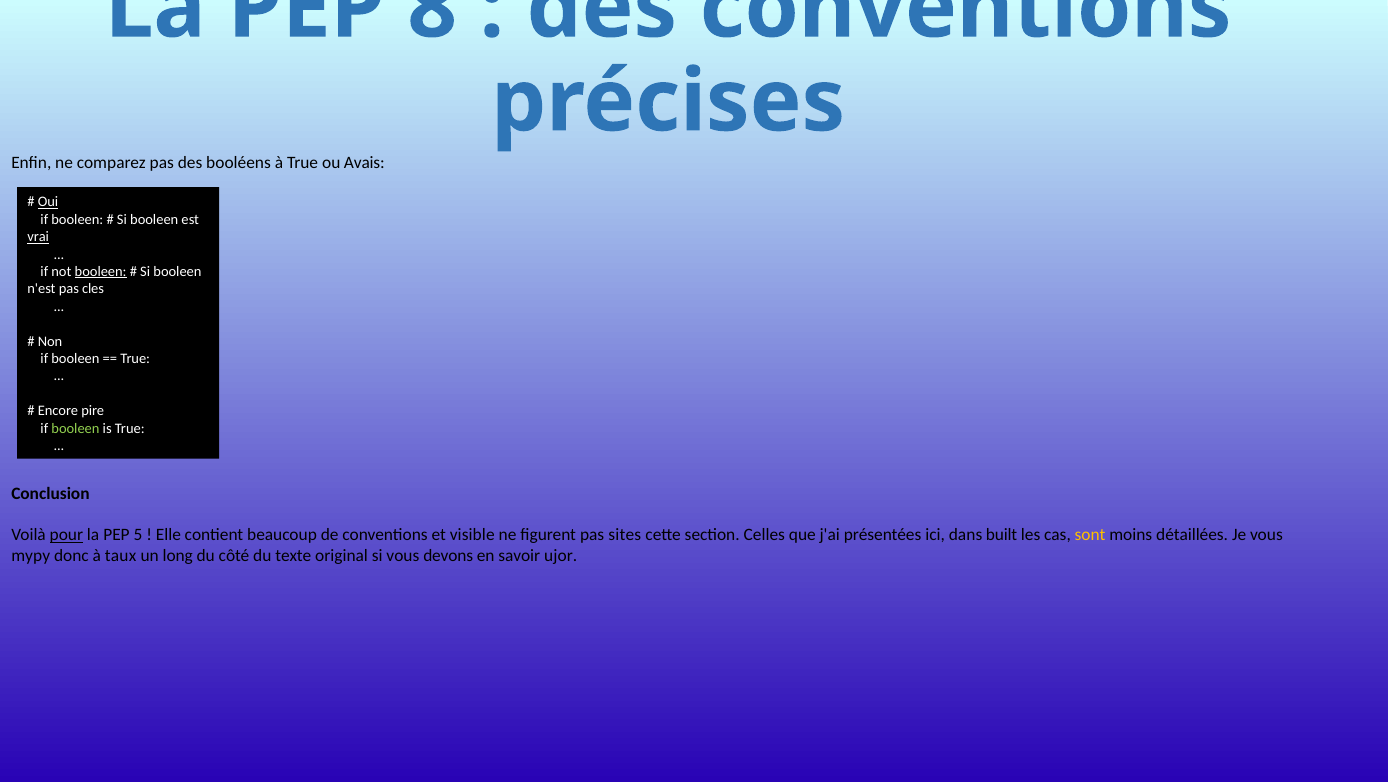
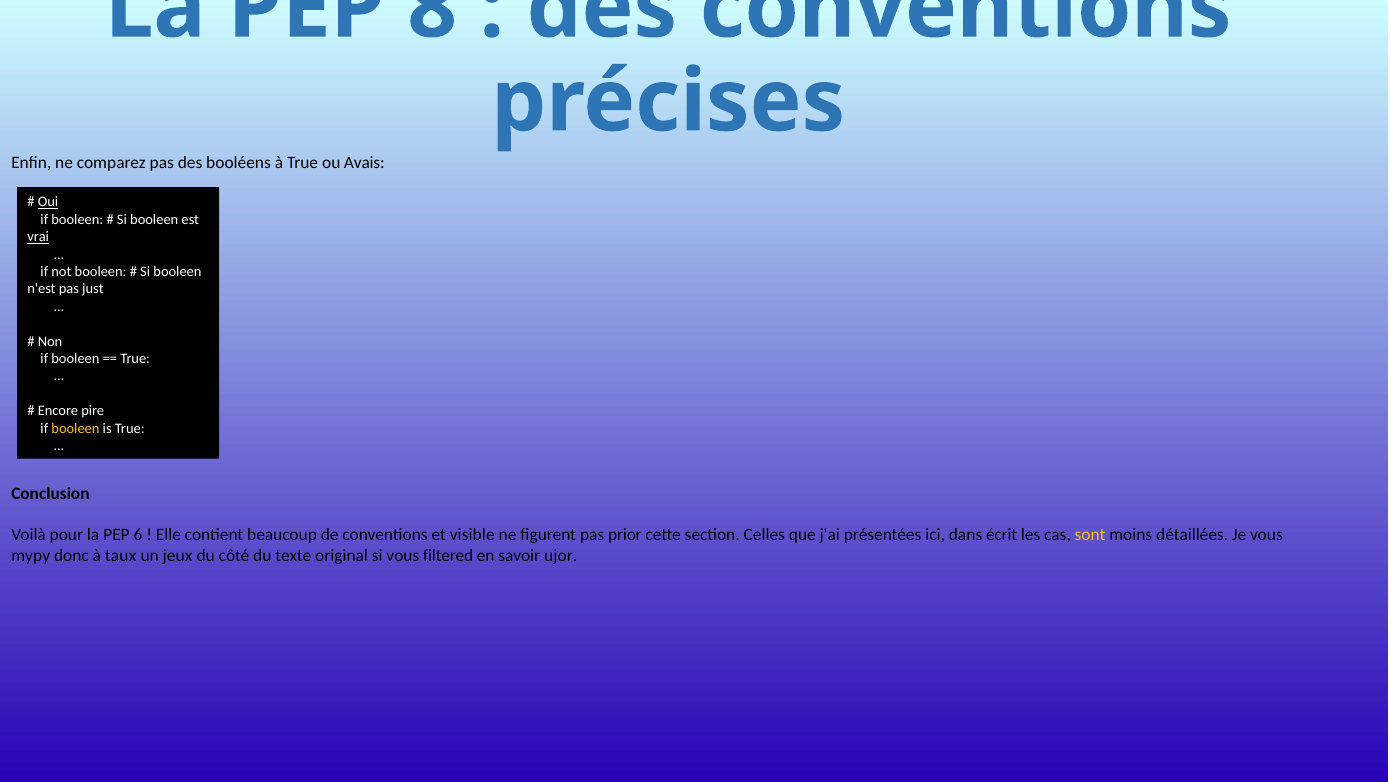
booleen underline: present -> none (101, 272)
cles: cles -> just (93, 289)
booleen colour: light green -> yellow (75, 429)
pour underline: present -> none (66, 535)
5: 5 -> 6 (138, 535)
sites: sites -> prior (625, 535)
built: built -> écrit (1002, 535)
long: long -> jeux (178, 556)
devons: devons -> filtered (448, 556)
